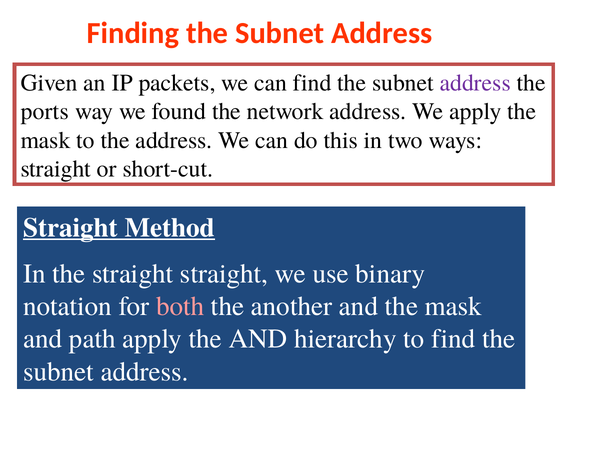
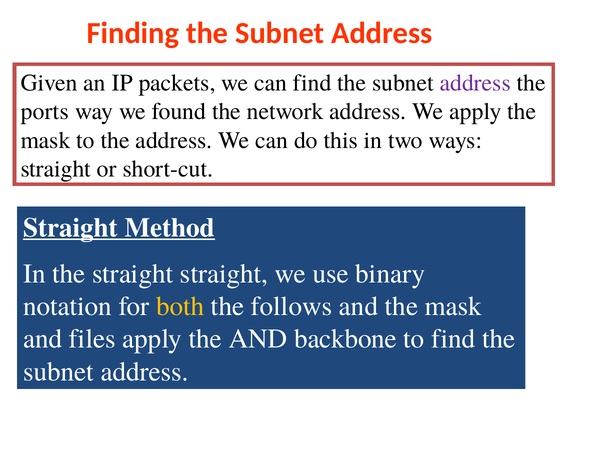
both colour: pink -> yellow (180, 306)
another: another -> follows (292, 306)
path: path -> files (92, 339)
hierarchy: hierarchy -> backbone (345, 339)
